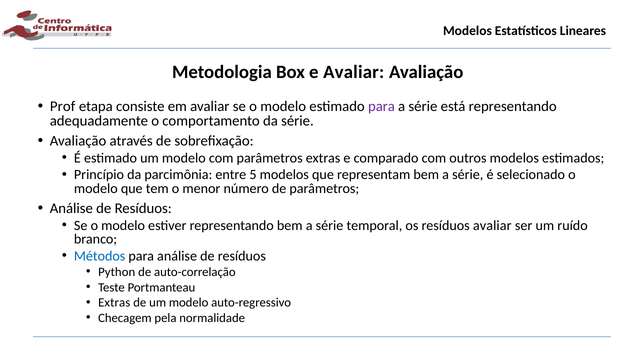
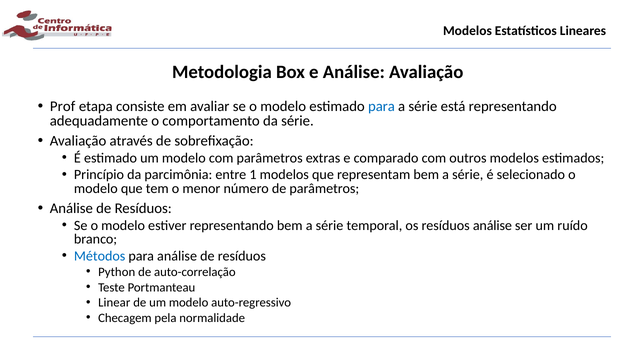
e Avaliar: Avaliar -> Análise (354, 72)
para colour: purple -> blue (381, 106)
5: 5 -> 1 (253, 175)
resíduos avaliar: avaliar -> análise (492, 226)
Extras: Extras -> Linear (114, 303)
